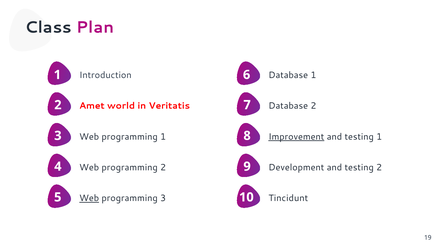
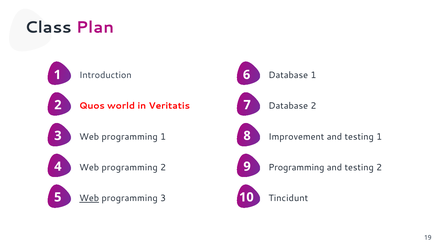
Amet: Amet -> Quos (92, 106)
Improvement underline: present -> none (296, 136)
Development: Development -> Programming (296, 167)
